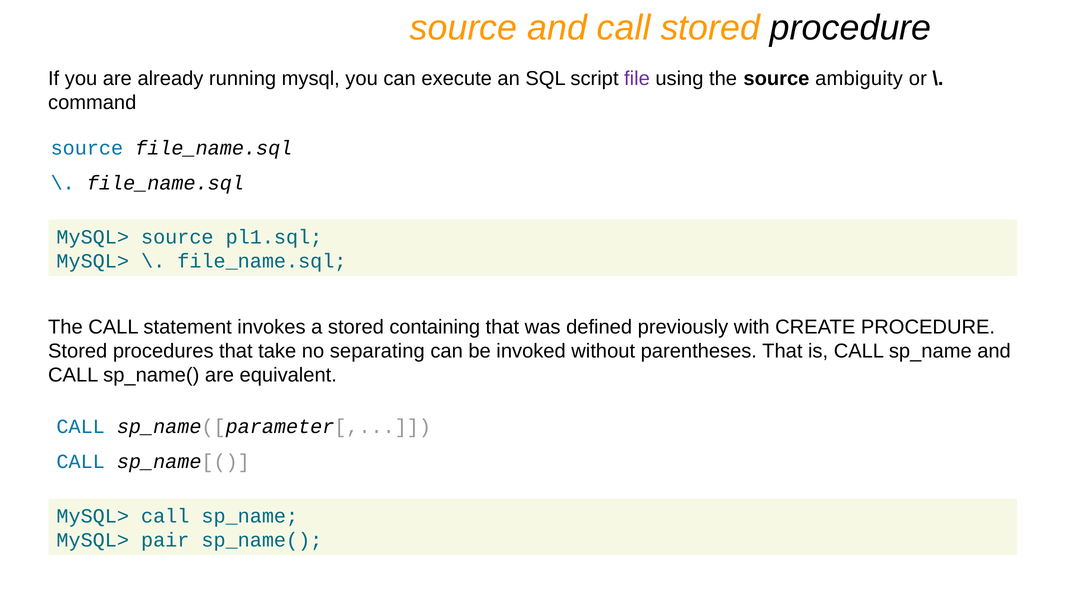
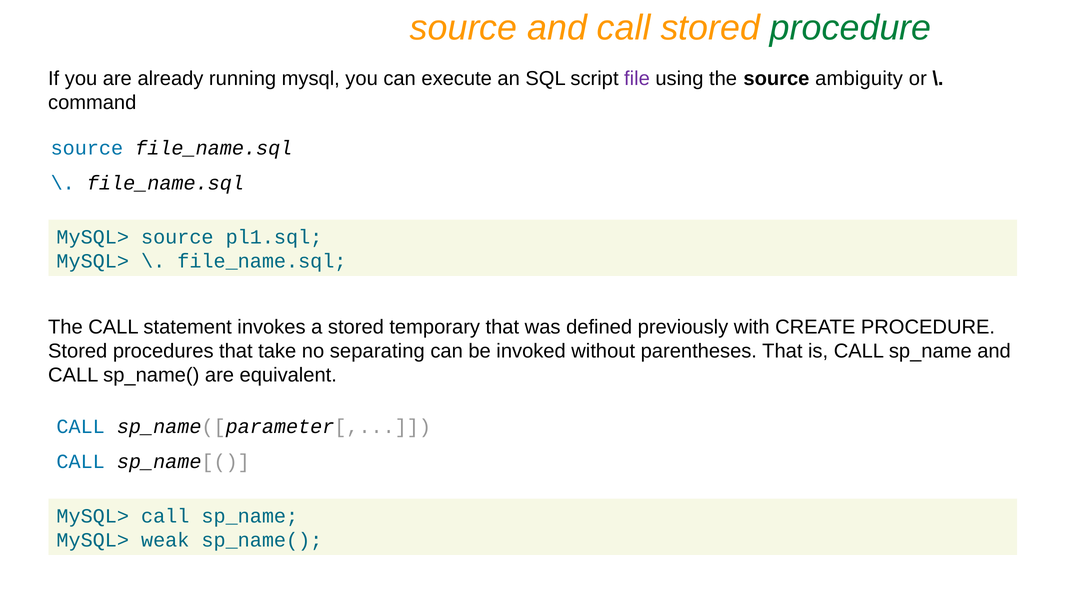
procedure colour: black -> green (851, 28)
containing: containing -> temporary (435, 327)
pair: pair -> weak (165, 540)
